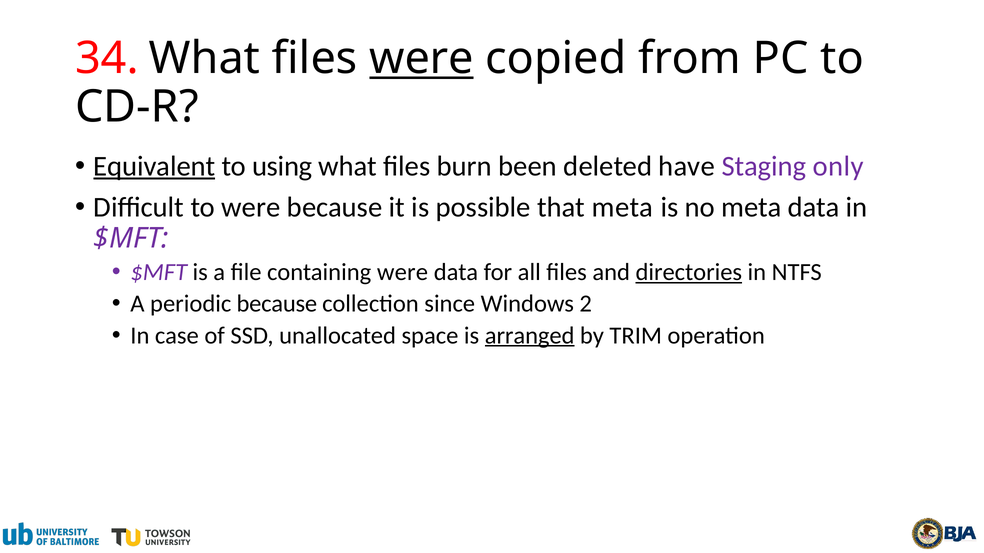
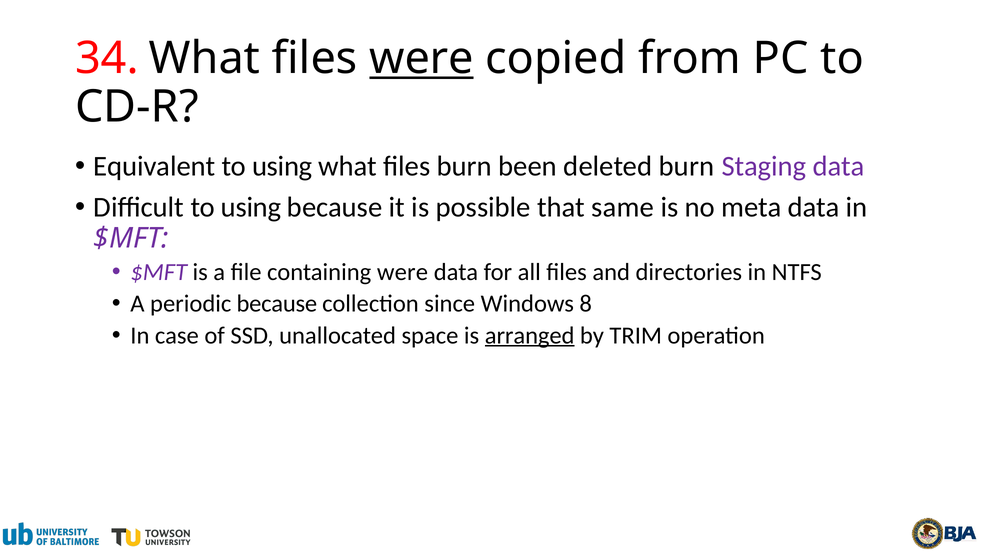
Equivalent underline: present -> none (154, 166)
deleted have: have -> burn (687, 166)
Staging only: only -> data (839, 166)
Difficult to were: were -> using (251, 208)
that meta: meta -> same (623, 208)
directories underline: present -> none (689, 272)
2: 2 -> 8 (586, 304)
